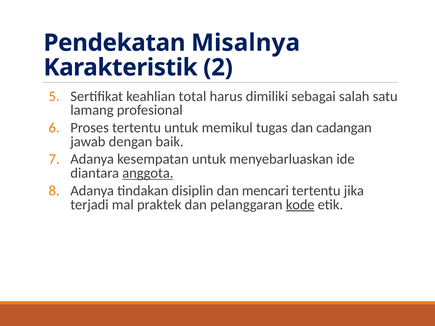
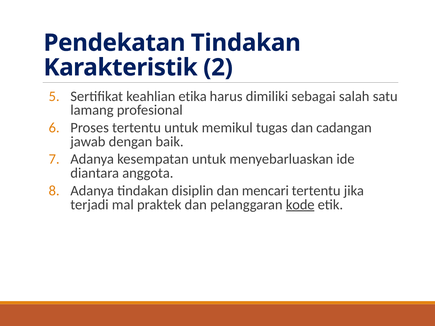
Pendekatan Misalnya: Misalnya -> Tindakan (246, 43)
total: total -> etika (193, 96)
anggota underline: present -> none (148, 173)
